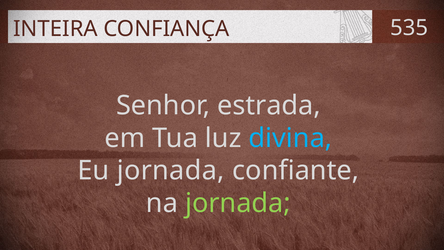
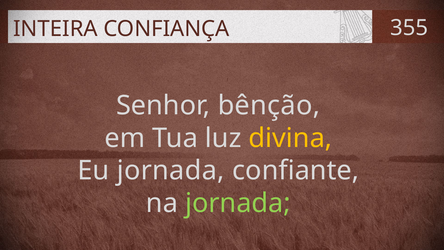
535: 535 -> 355 (409, 28)
estrada: estrada -> bênção (269, 105)
divina colour: light blue -> yellow (290, 138)
